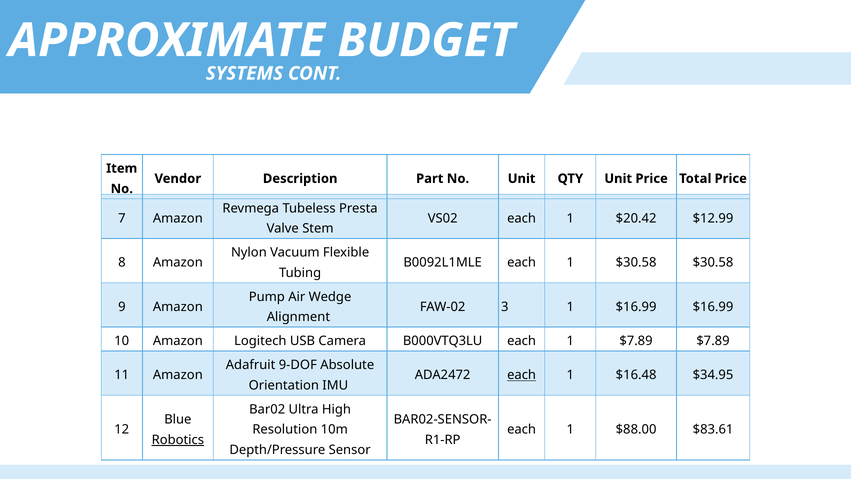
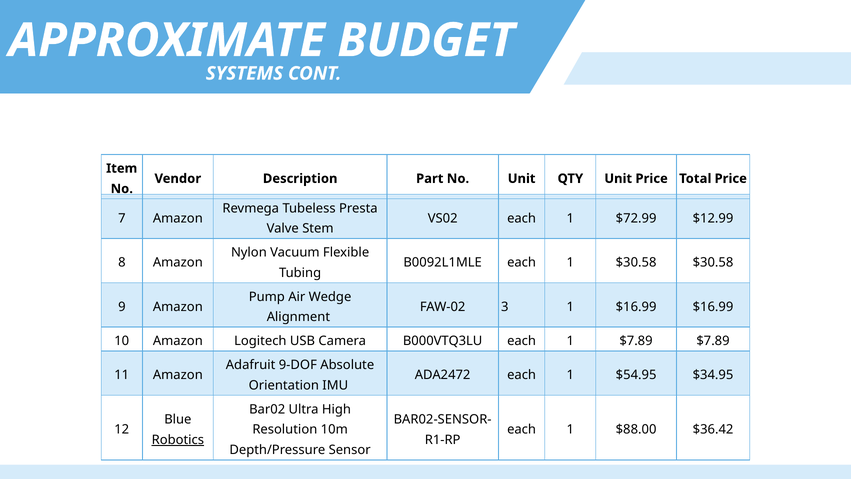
$20.42: $20.42 -> $72.99 (636, 218)
each underline: present -> none (522, 375)
$16.48: $16.48 -> $54.95 (636, 375)
$83.61: $83.61 -> $36.42 (713, 429)
